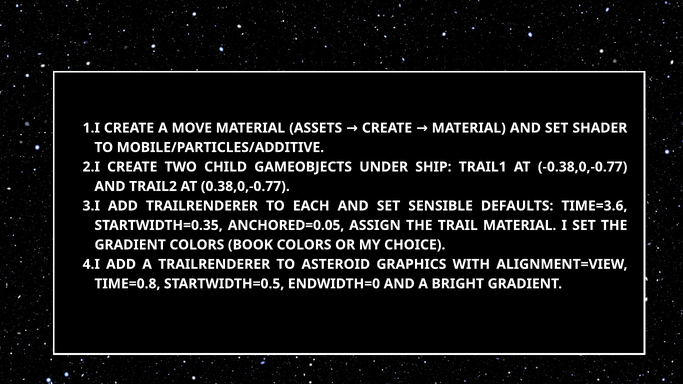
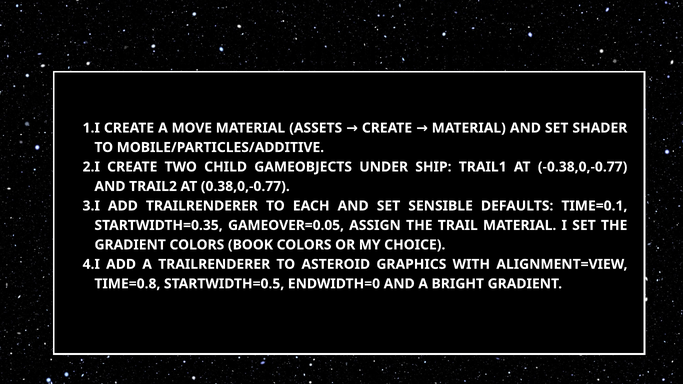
TIME=3.6: TIME=3.6 -> TIME=0.1 (594, 206)
ANCHORED=0.05: ANCHORED=0.05 -> GAMEOVER=0.05 (286, 225)
